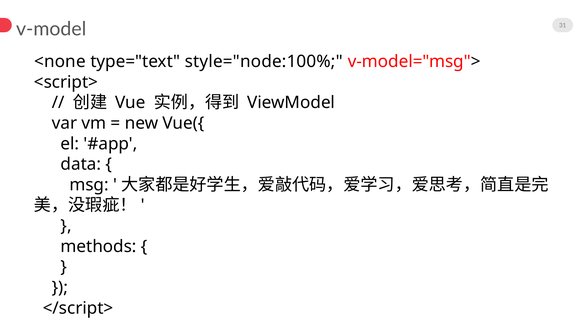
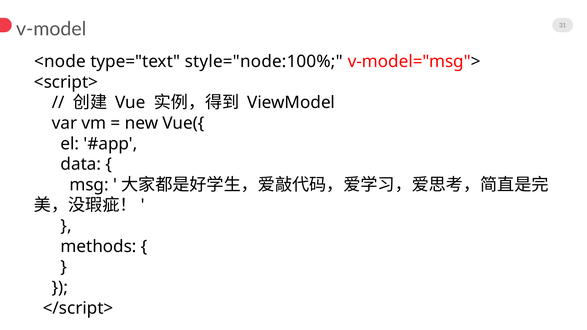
<none: <none -> <node (60, 62)
